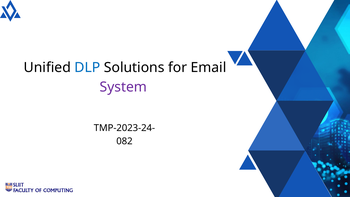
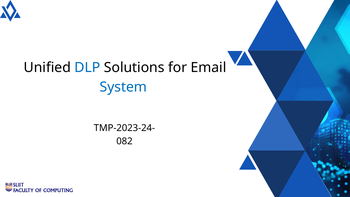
System colour: purple -> blue (123, 87)
